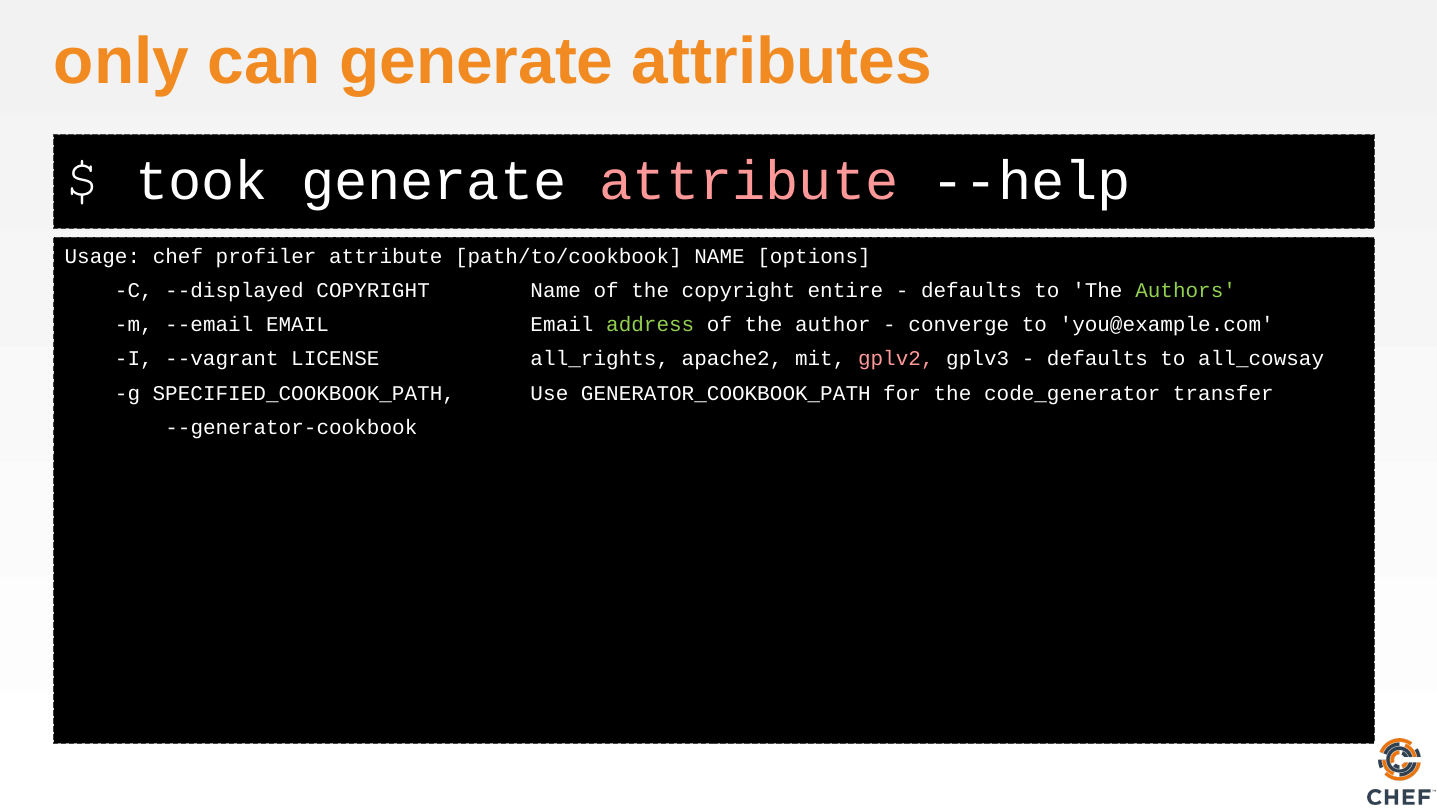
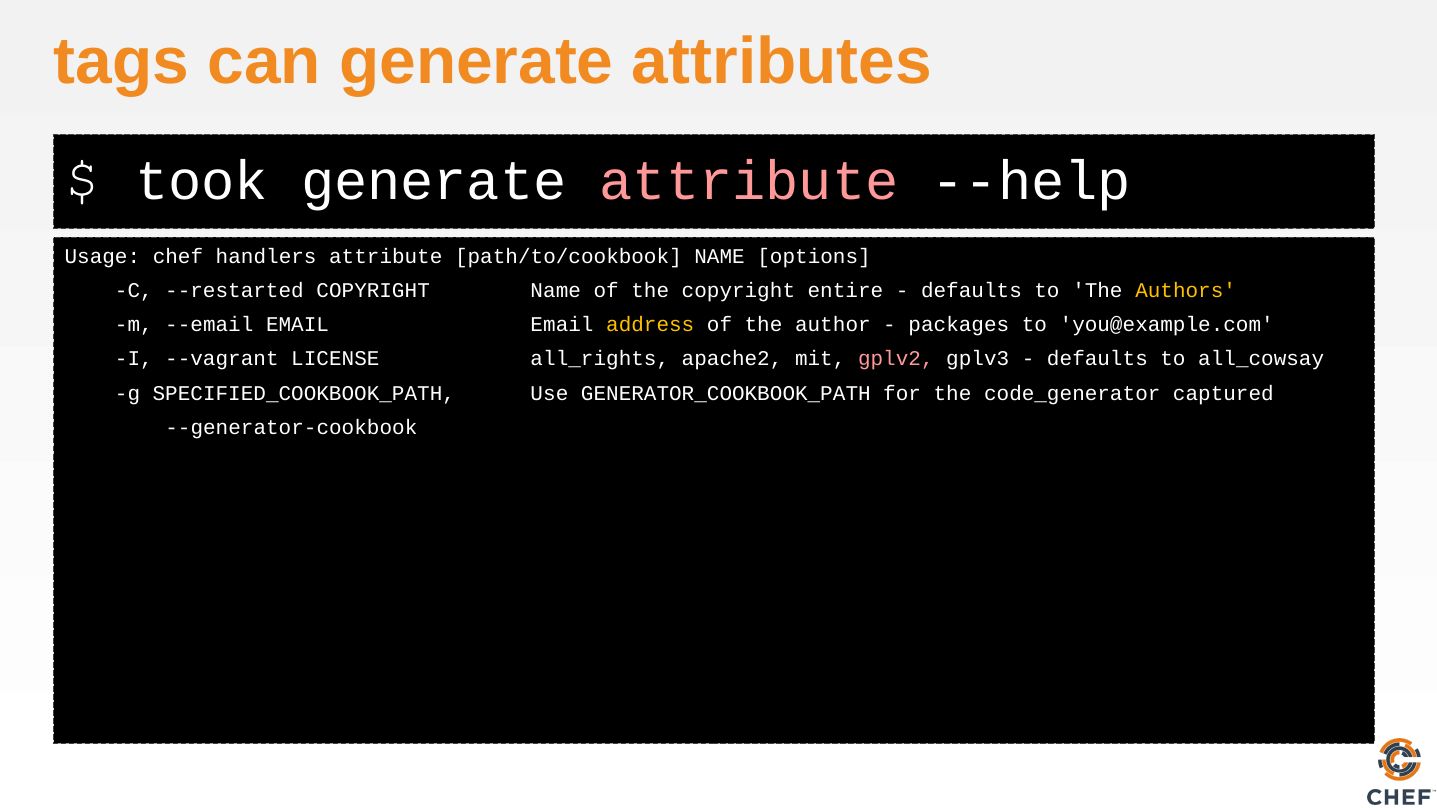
only: only -> tags (122, 62)
profiler: profiler -> handlers (266, 257)
--displayed: --displayed -> --restarted (234, 291)
Authors colour: light green -> yellow (1186, 291)
address colour: light green -> yellow (650, 325)
converge: converge -> packages (959, 325)
transfer: transfer -> captured (1223, 393)
